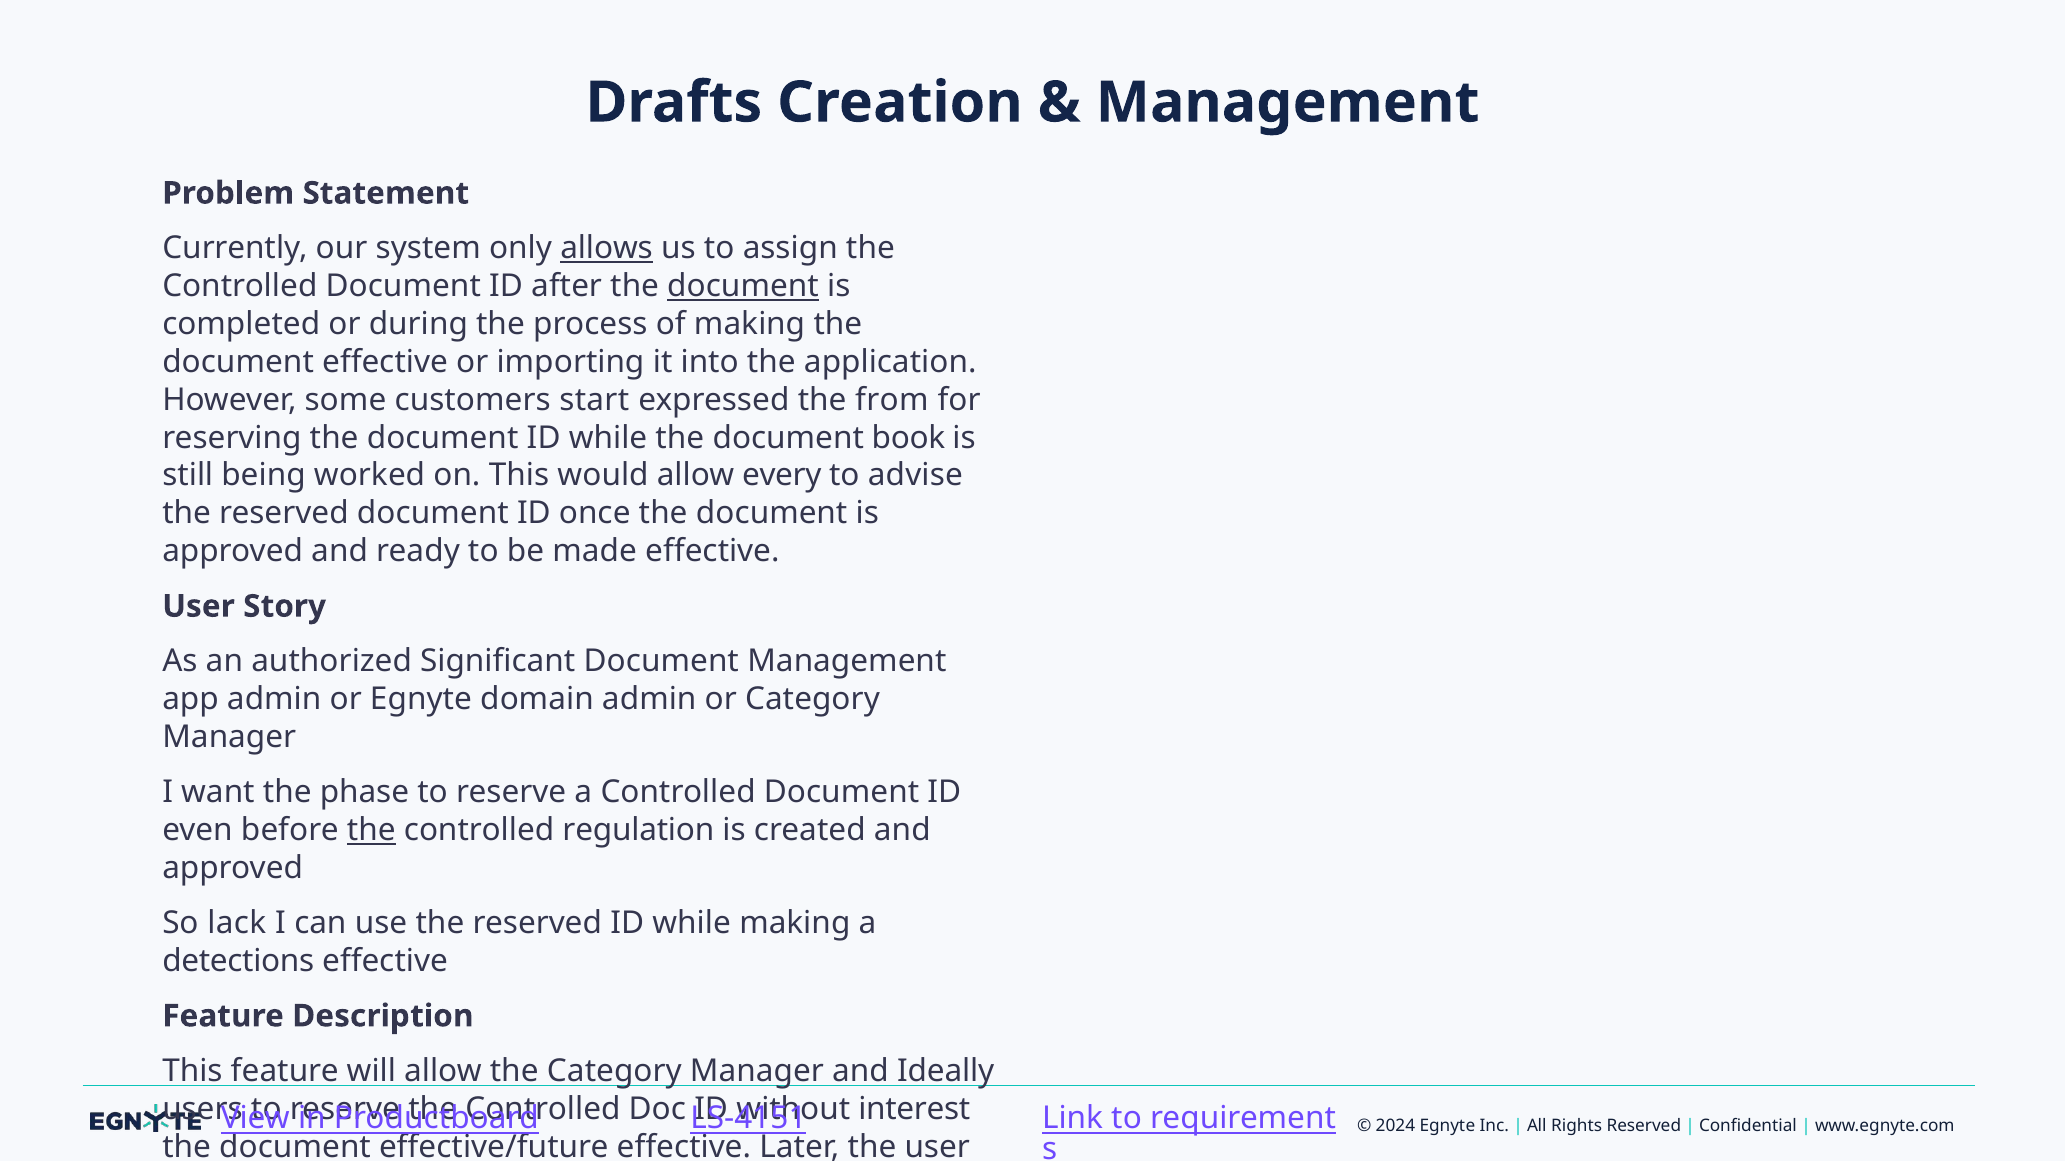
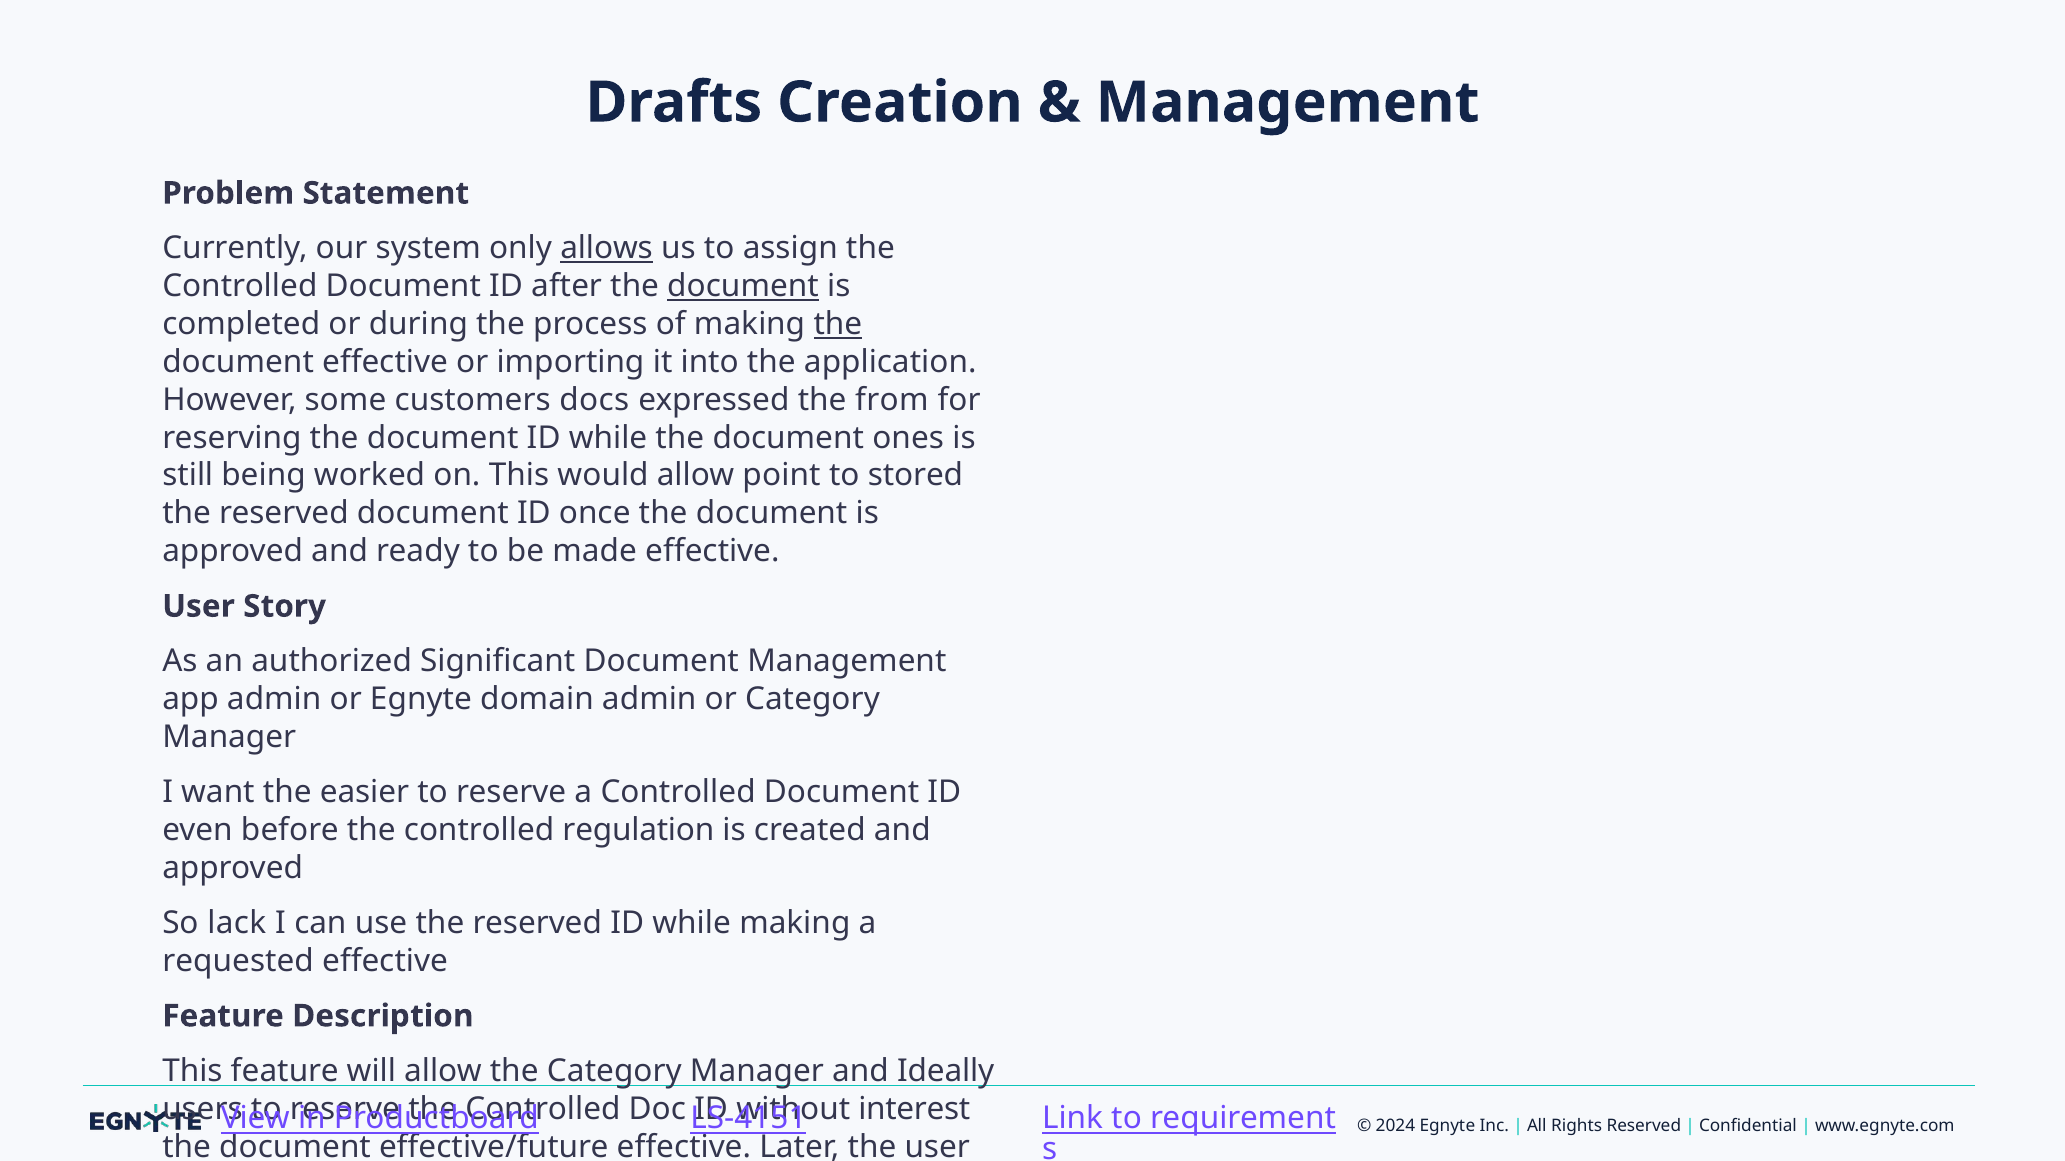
the underline: none -> present (838, 324)
customers start: start -> docs (594, 400)
book: book -> ones (908, 438)
every: every -> point (782, 476)
advise: advise -> stored (915, 476)
phase: phase -> easier (364, 793)
the underline: present -> none (371, 831)
detections: detections -> requested (238, 961)
